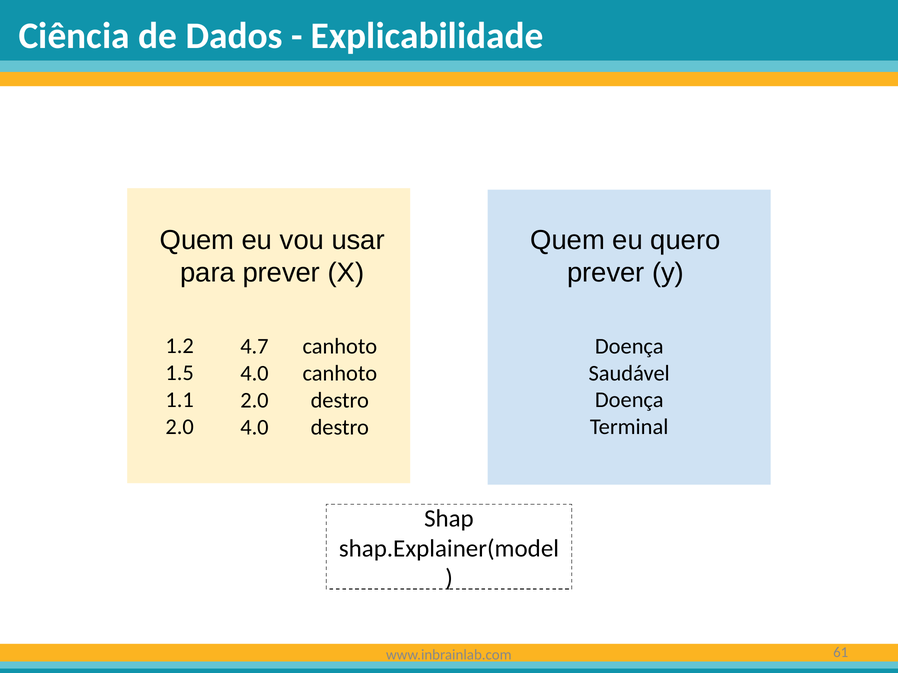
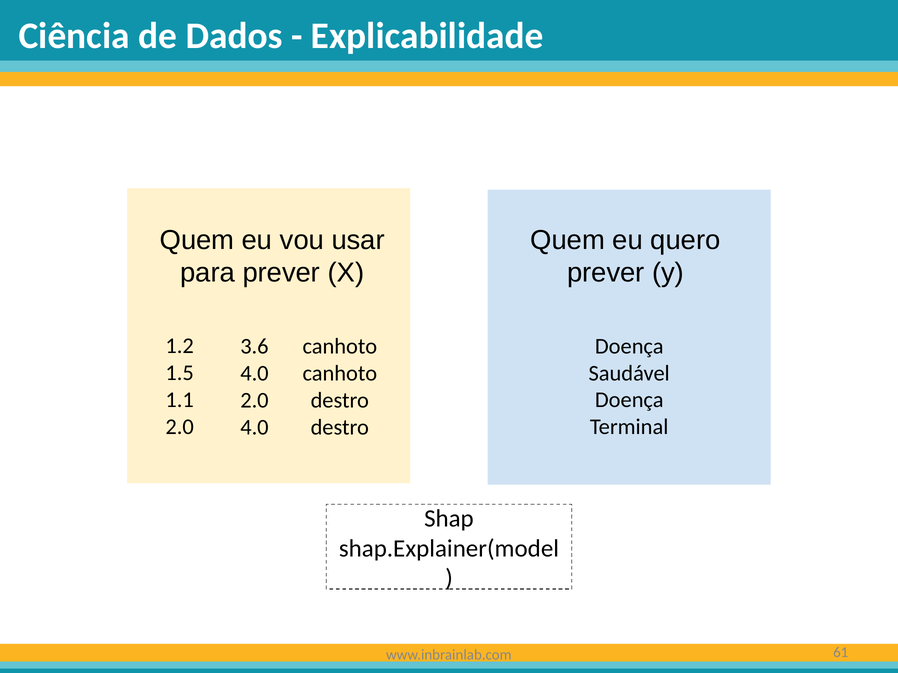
4.7: 4.7 -> 3.6 (254, 347)
